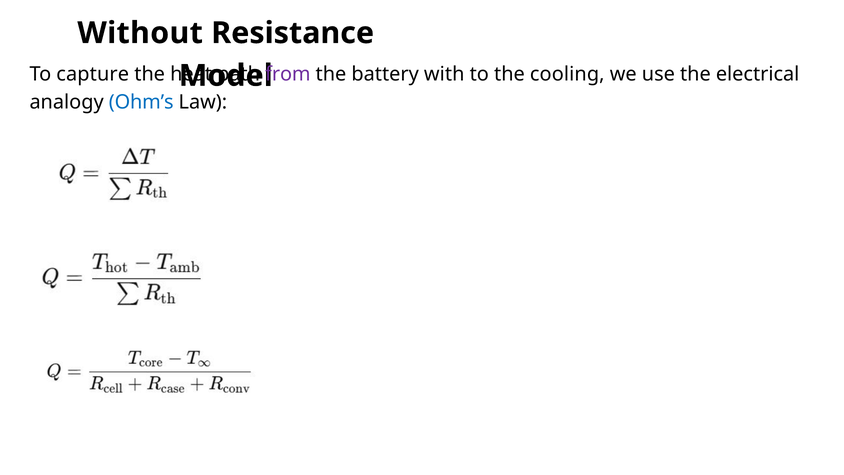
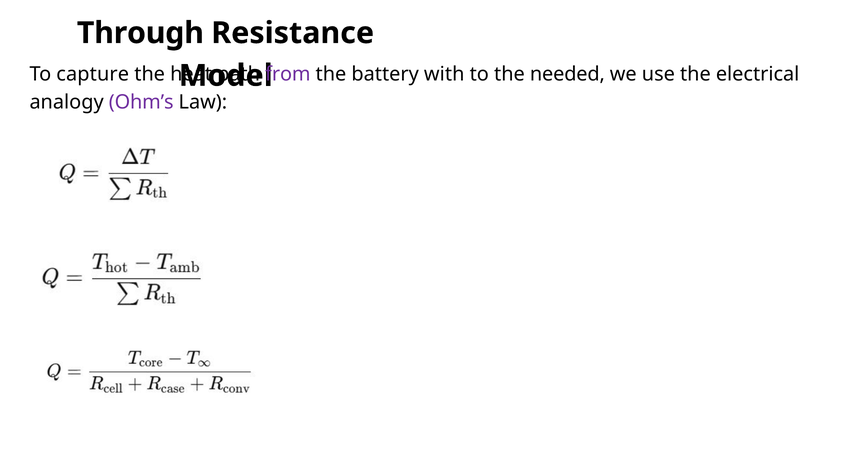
Without: Without -> Through (140, 33)
cooling: cooling -> needed (567, 74)
Ohm’s colour: blue -> purple (141, 102)
